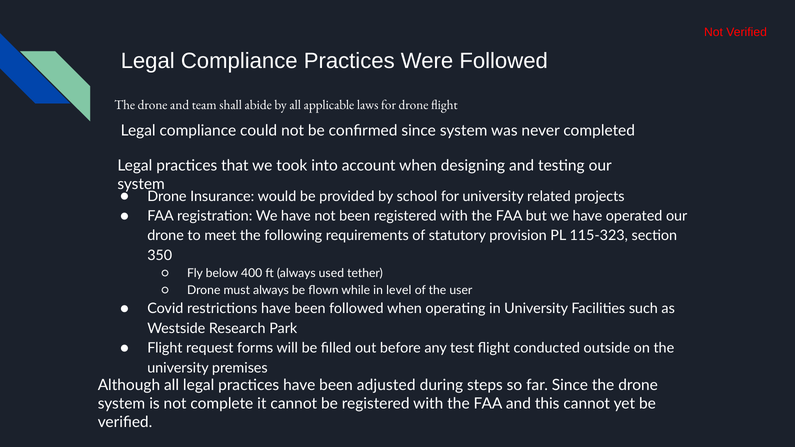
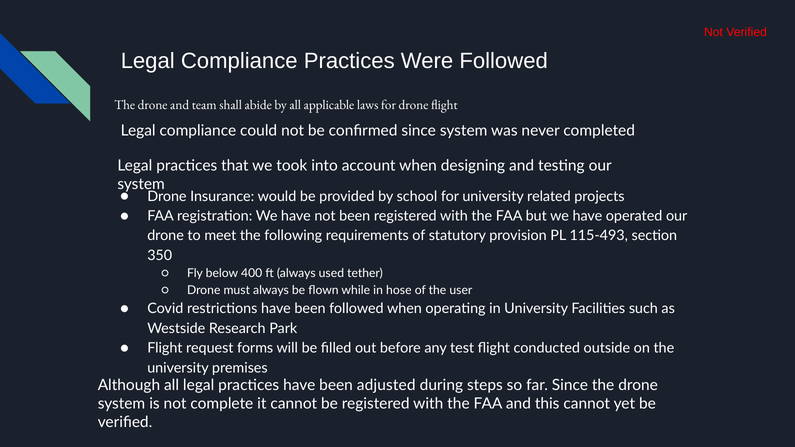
115-323: 115-323 -> 115-493 (599, 236)
level: level -> hose (399, 290)
